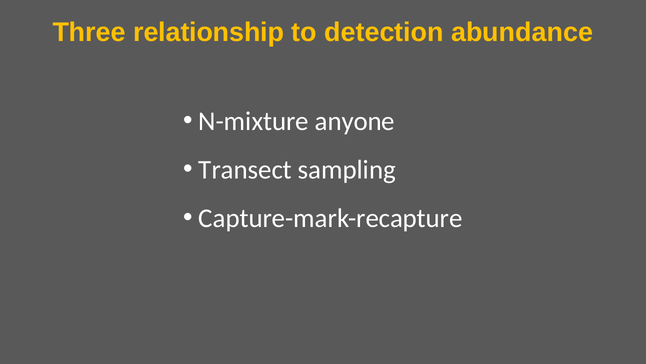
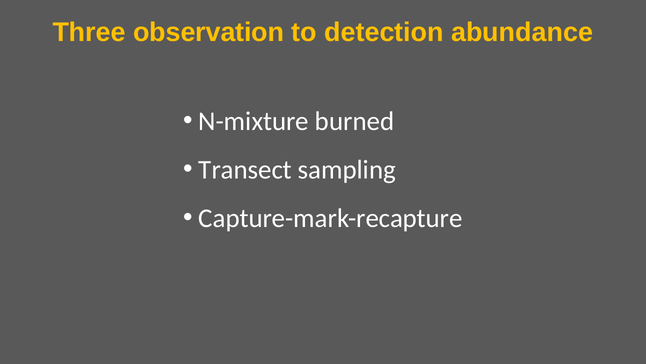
relationship: relationship -> observation (209, 32)
anyone: anyone -> burned (355, 121)
